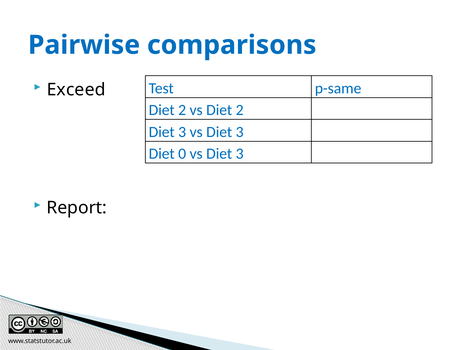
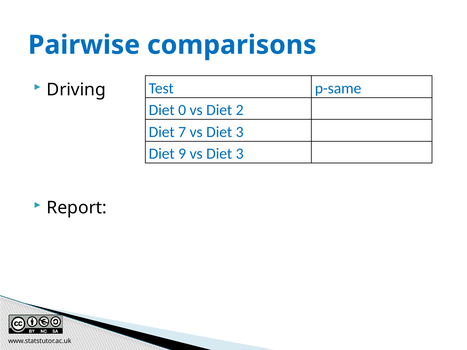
Exceed: Exceed -> Driving (76, 90)
2: 2 -> 0 (182, 110)
3: 3 -> 7 (182, 132)
0: 0 -> 9 (182, 154)
